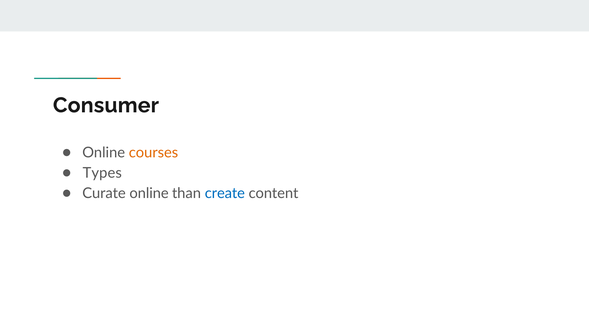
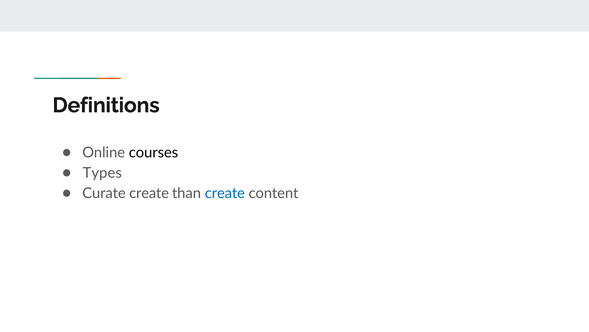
Consumer: Consumer -> Definitions (106, 105)
courses colour: orange -> black (154, 152)
Curate online: online -> create (149, 193)
